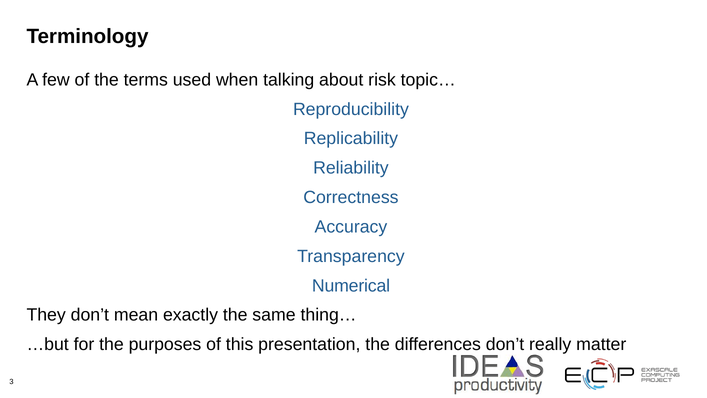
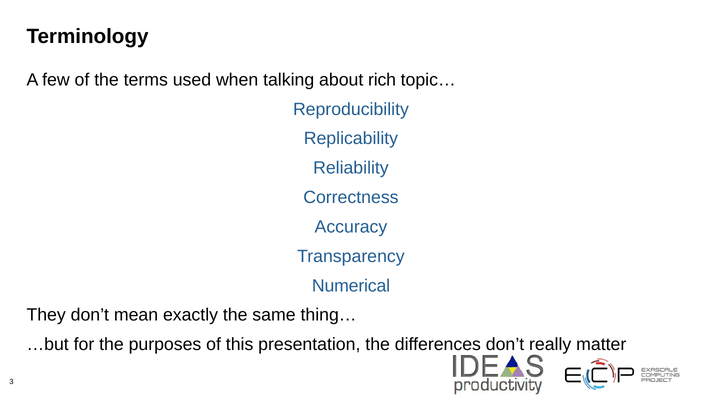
risk: risk -> rich (382, 80)
